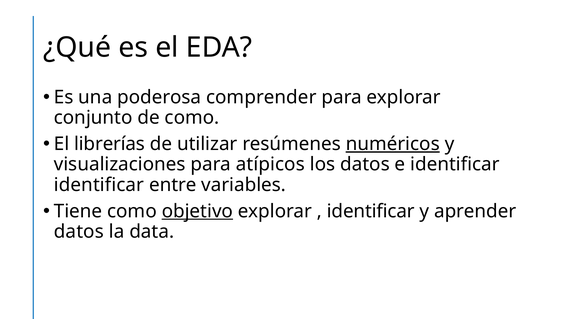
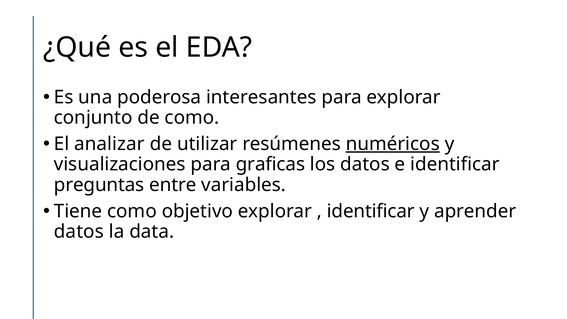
comprender: comprender -> interesantes (261, 97)
librerías: librerías -> analizar (109, 144)
atípicos: atípicos -> graficas (270, 164)
identificar: identificar -> preguntas (99, 185)
objetivo underline: present -> none (197, 211)
